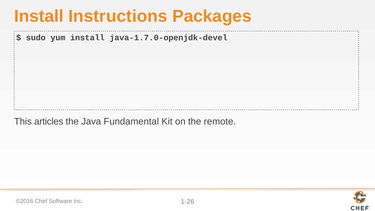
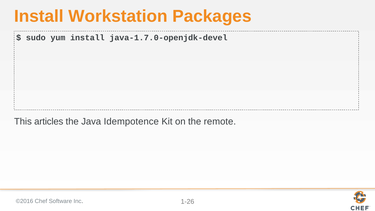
Instructions: Instructions -> Workstation (118, 16)
Fundamental: Fundamental -> Idempotence (131, 122)
